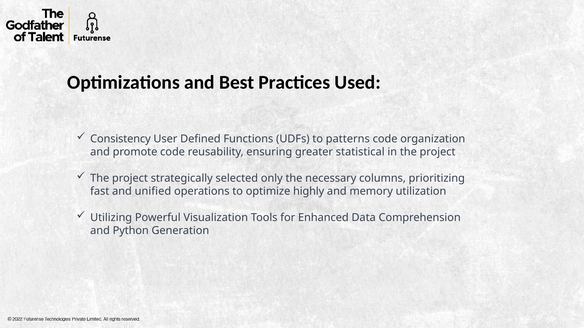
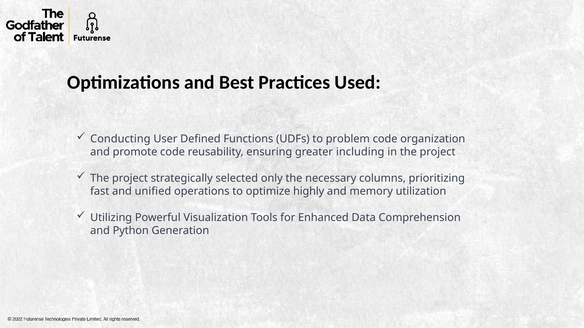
Consistency: Consistency -> Conducting (120, 139)
patterns: patterns -> problem (348, 139)
statistical: statistical -> including (360, 152)
